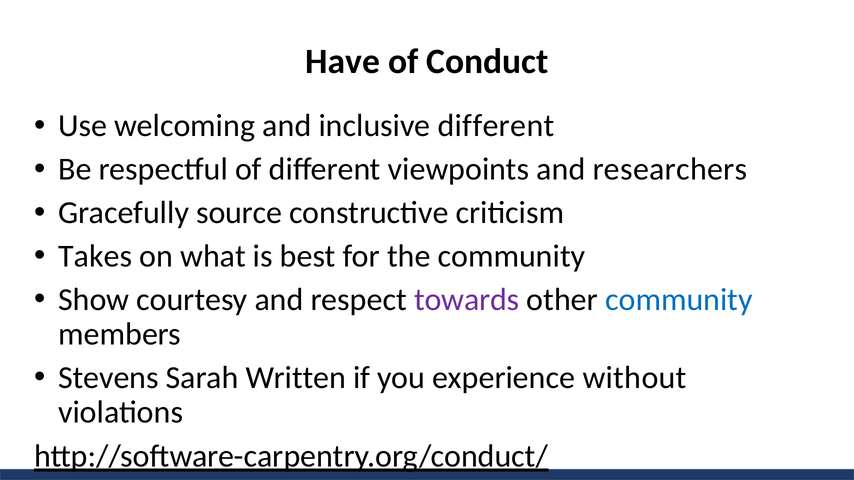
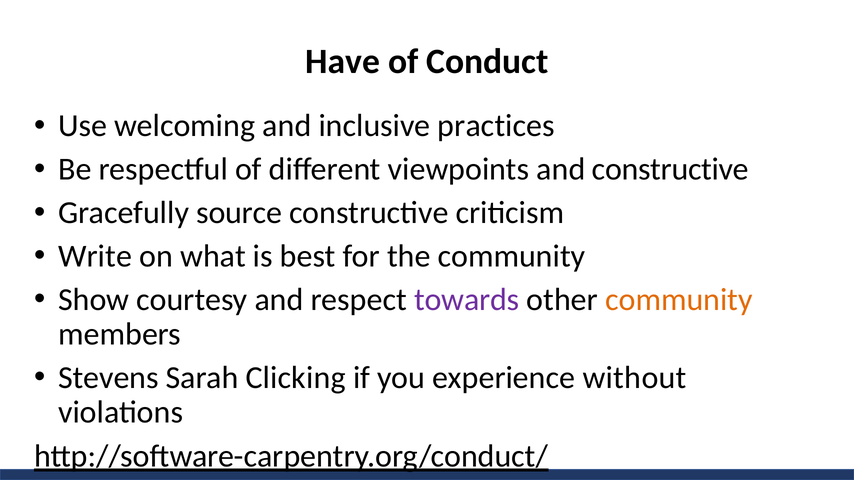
inclusive different: different -> practices (496, 126)
and researchers: researchers -> constructive (670, 169)
Takes: Takes -> Write (95, 256)
community colour: blue -> orange (679, 300)
Written: Written -> Clicking (296, 378)
